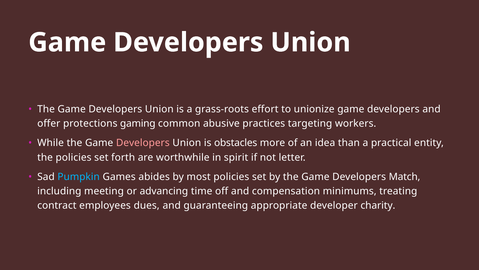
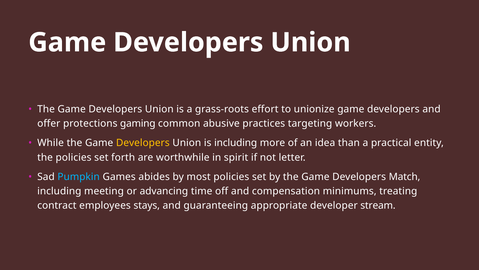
Developers colour: pink -> yellow (143, 143)
is obstacles: obstacles -> including (236, 143)
dues: dues -> stays (147, 205)
charity: charity -> stream (378, 205)
